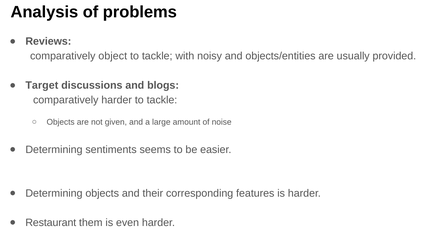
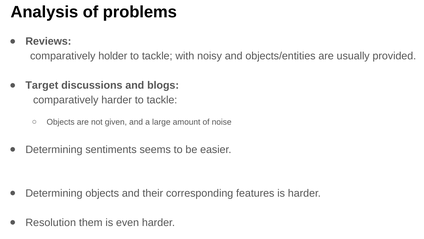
object: object -> holder (113, 56)
Restaurant: Restaurant -> Resolution (51, 222)
